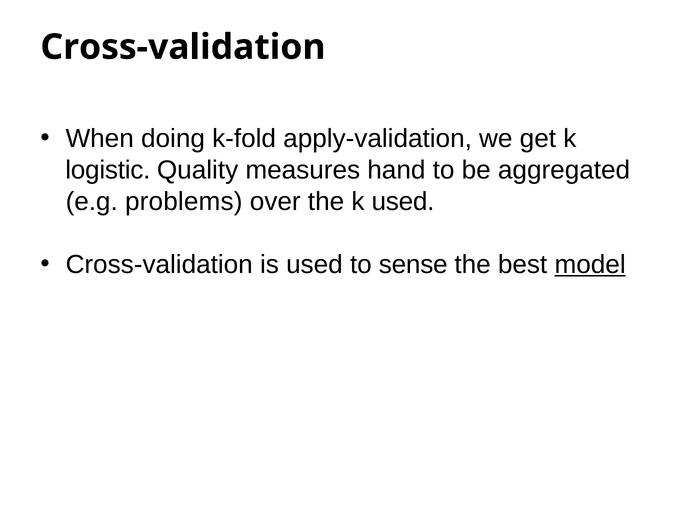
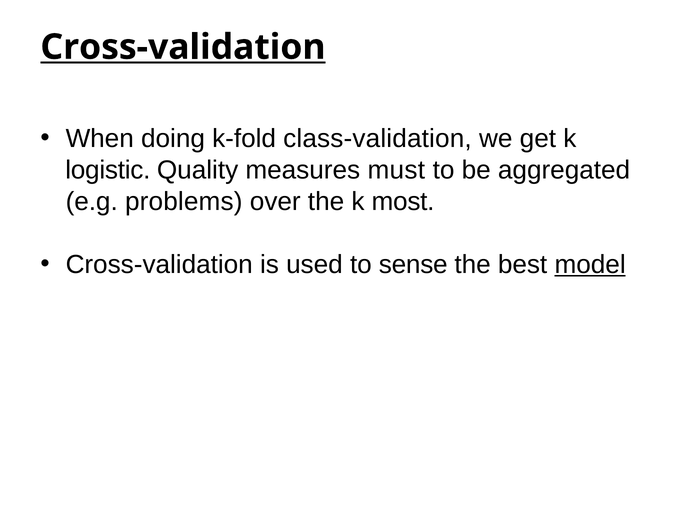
Cross-validation underline: none -> present (183, 47)
apply-validation: apply-validation -> class-validation (377, 139)
hand: hand -> must (396, 170)
k used: used -> most (403, 202)
